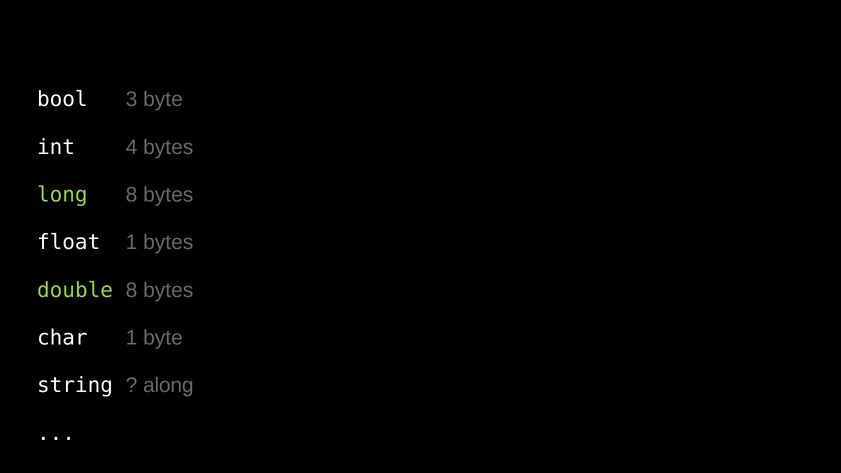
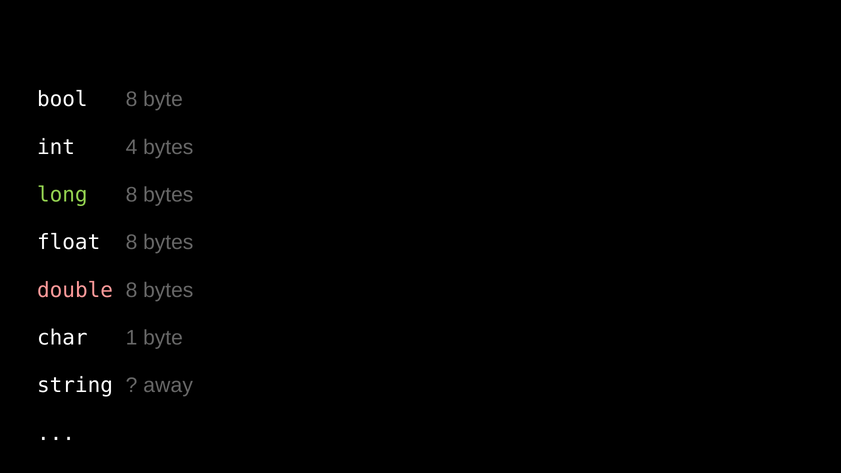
bool 3: 3 -> 8 (131, 100)
float 1: 1 -> 8 (131, 243)
double colour: light green -> pink (75, 290)
along: along -> away (168, 386)
